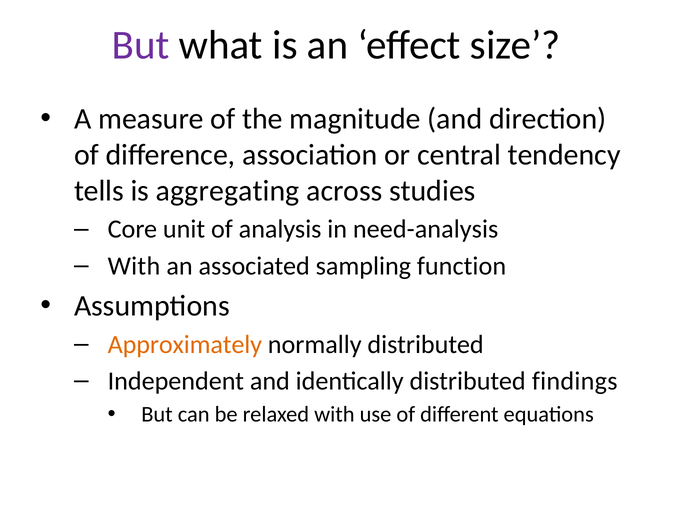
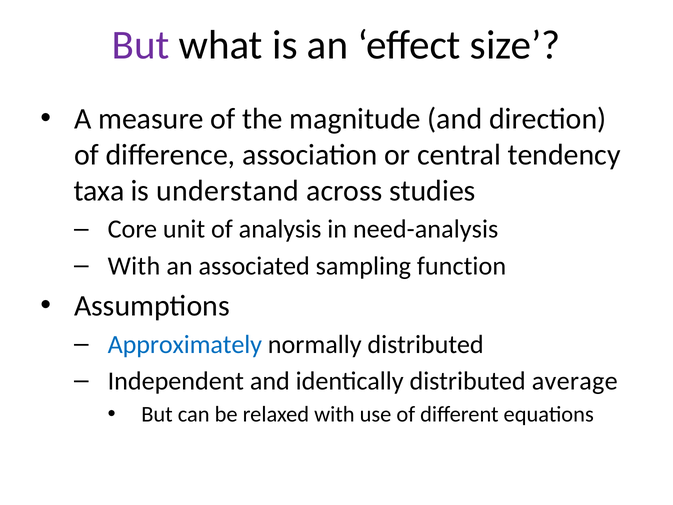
tells: tells -> taxa (99, 191)
aggregating: aggregating -> understand (228, 191)
Approximately colour: orange -> blue (185, 344)
findings: findings -> average (575, 381)
